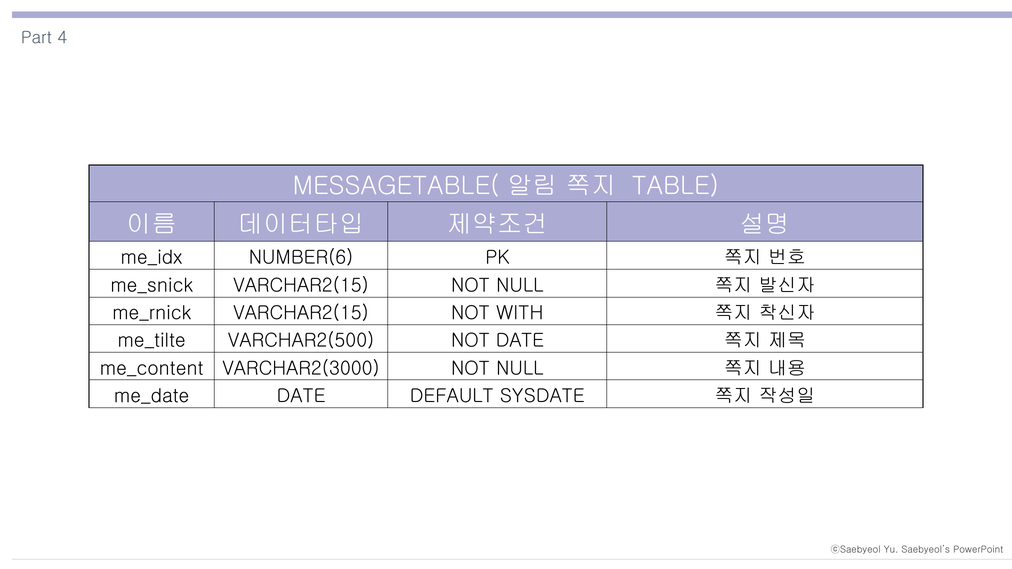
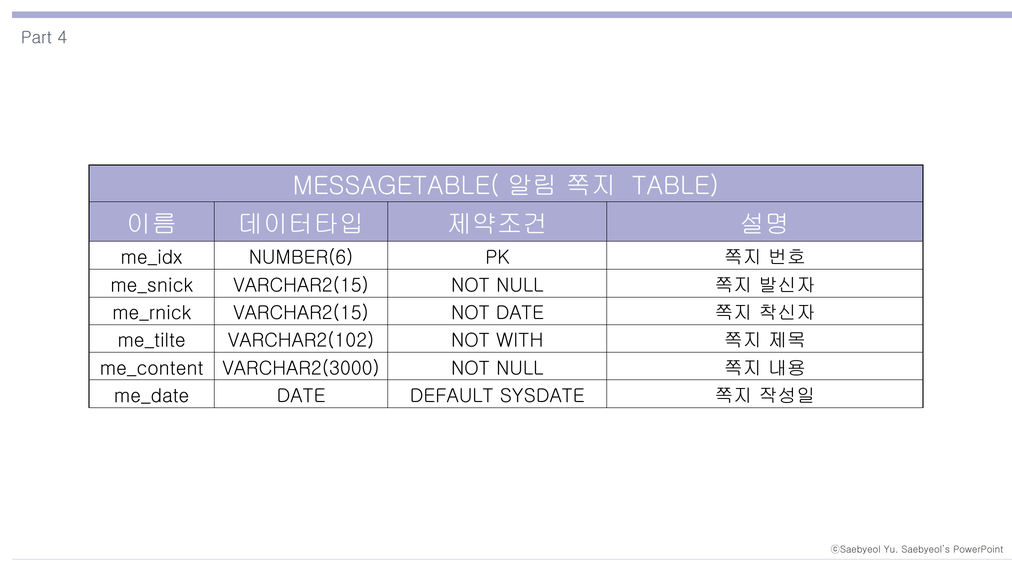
NOT WITH: WITH -> DATE (520, 313)
VARCHAR2(500: VARCHAR2(500 -> VARCHAR2(102 (301, 341)
NOT DATE: DATE -> WITH (520, 341)
